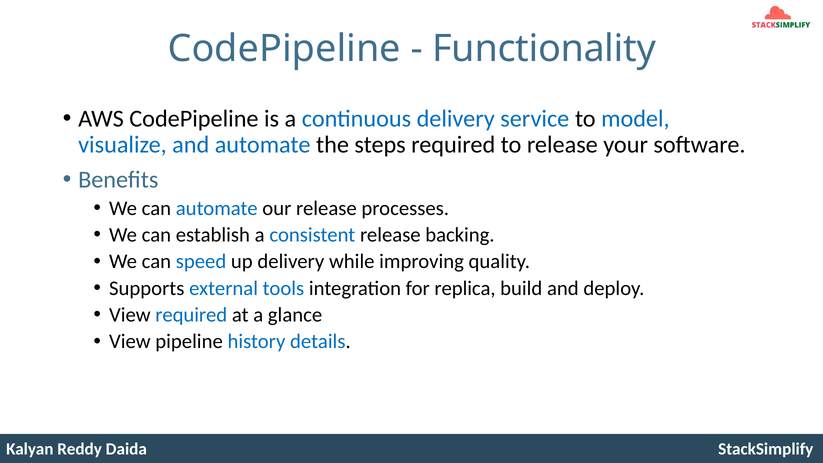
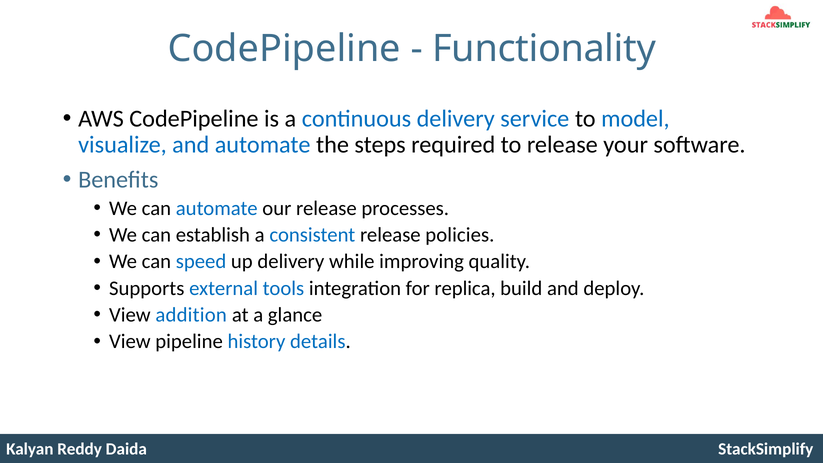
backing: backing -> policies (460, 235)
View required: required -> addition (191, 315)
